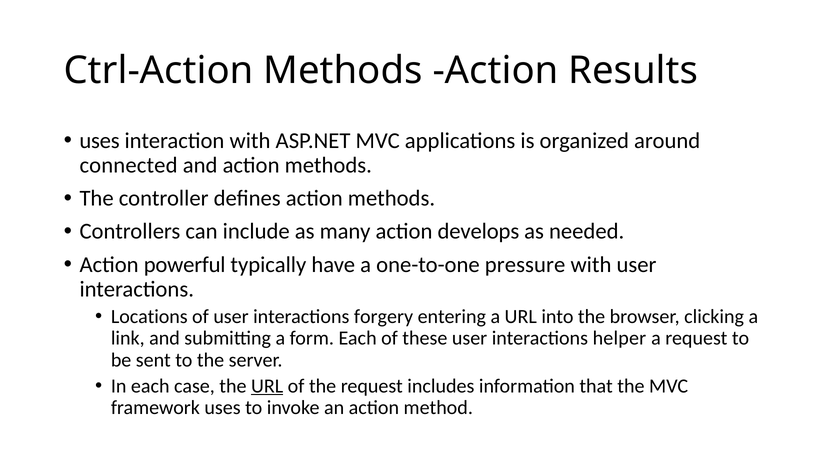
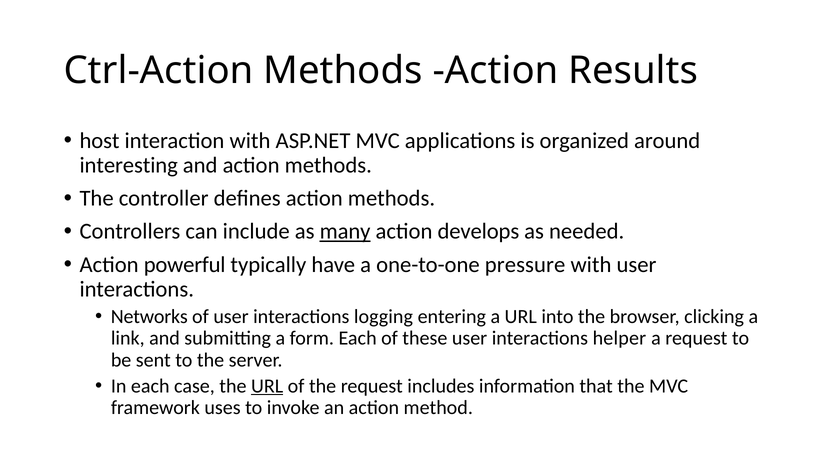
uses: uses -> host (99, 141)
connected: connected -> interesting (129, 165)
many underline: none -> present (345, 231)
Locations: Locations -> Networks (149, 317)
forgery: forgery -> logging (383, 317)
